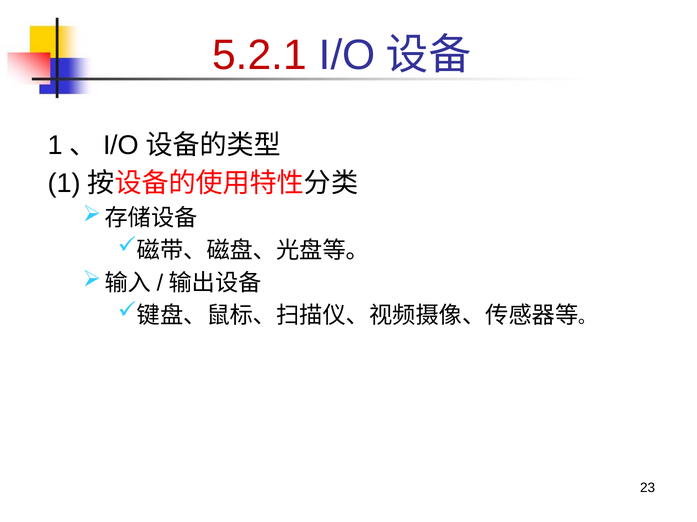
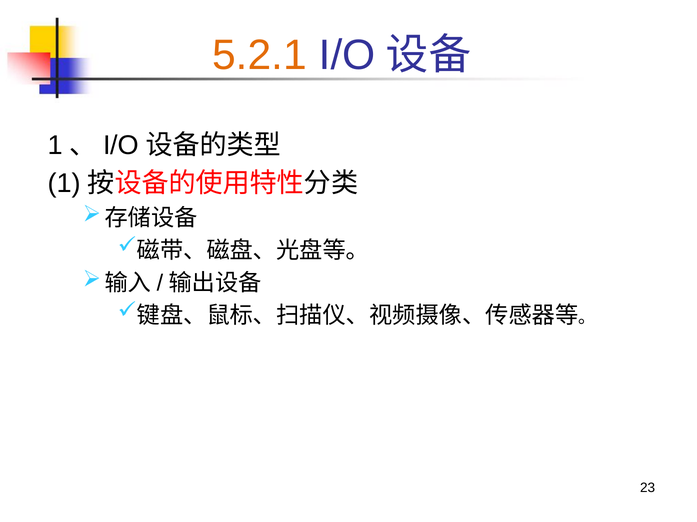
5.2.1 colour: red -> orange (260, 55)
